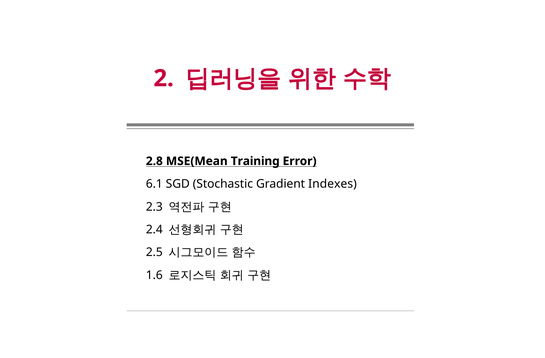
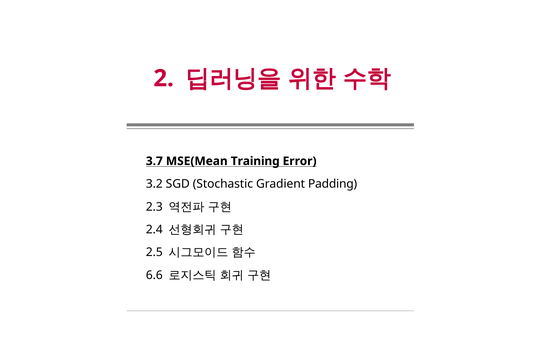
2.8: 2.8 -> 3.7 (154, 161)
6.1: 6.1 -> 3.2 (154, 184)
Indexes: Indexes -> Padding (333, 184)
1.6: 1.6 -> 6.6 (154, 275)
